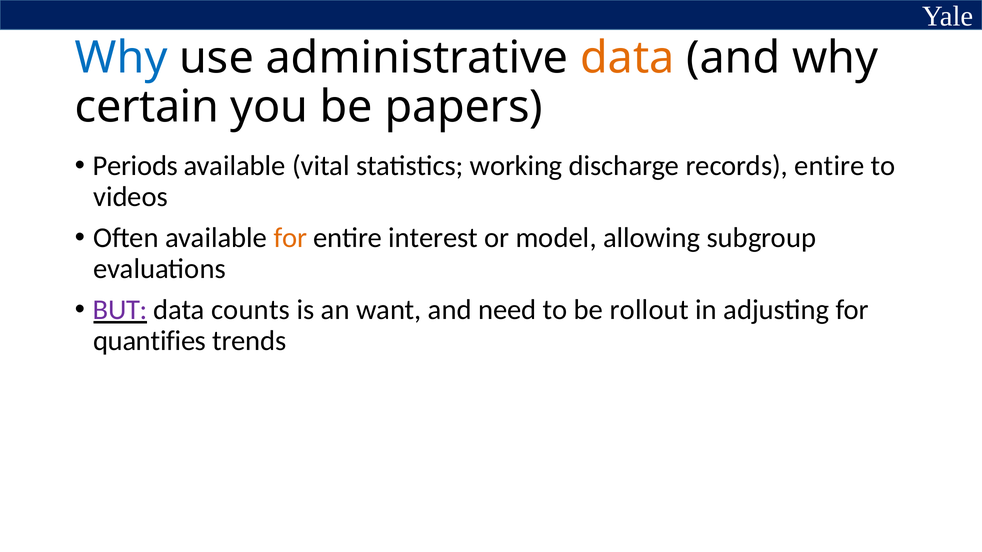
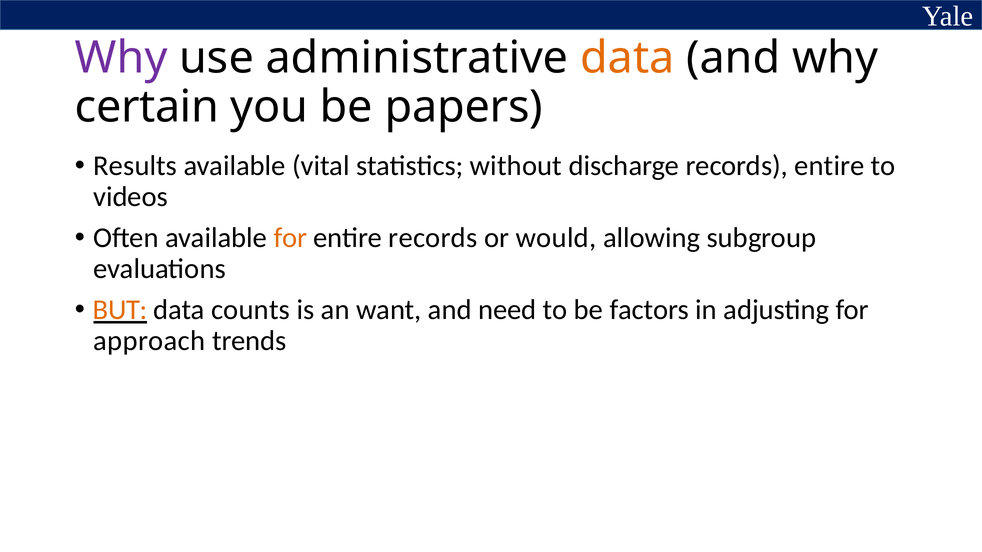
Why colour: blue -> purple (121, 58)
Periods: Periods -> Results (135, 166)
working: working -> without (516, 166)
entire interest: interest -> records (433, 238)
model: model -> would (556, 238)
BUT colour: purple -> orange (120, 310)
rollout: rollout -> factors (649, 310)
quantifies: quantifies -> approach (149, 341)
